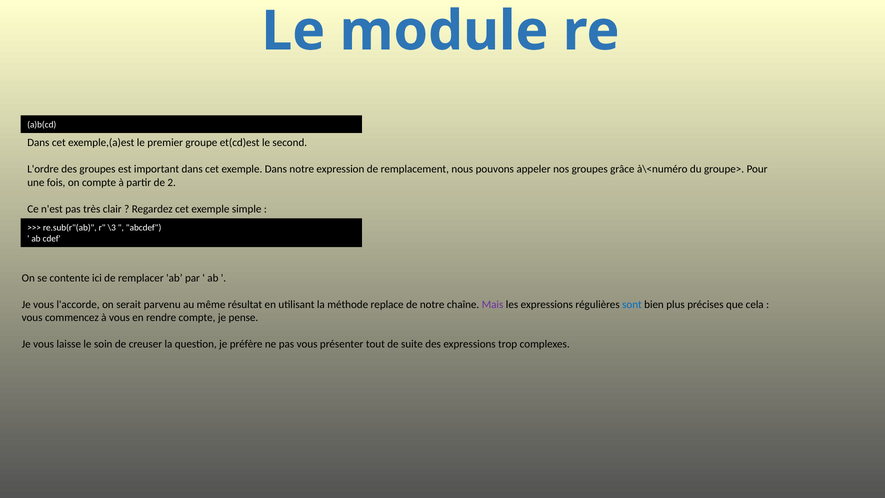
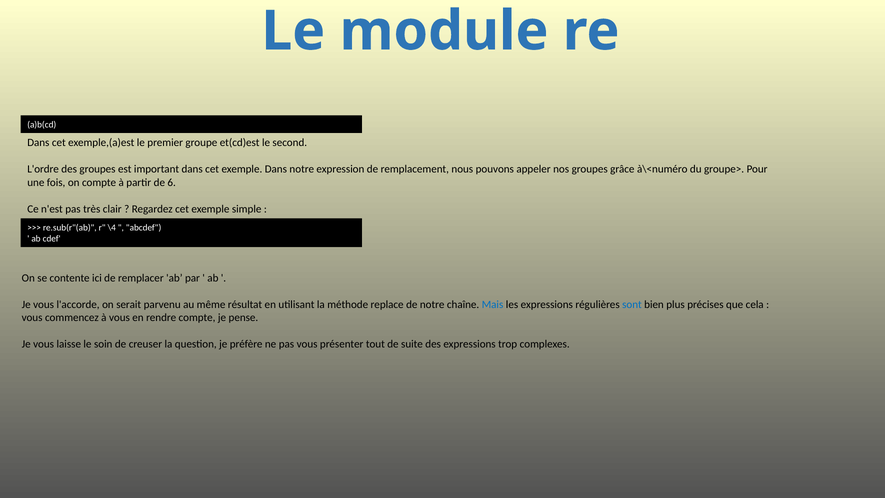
2: 2 -> 6 (172, 182)
\3: \3 -> \4 (112, 228)
Mais colour: purple -> blue (493, 304)
